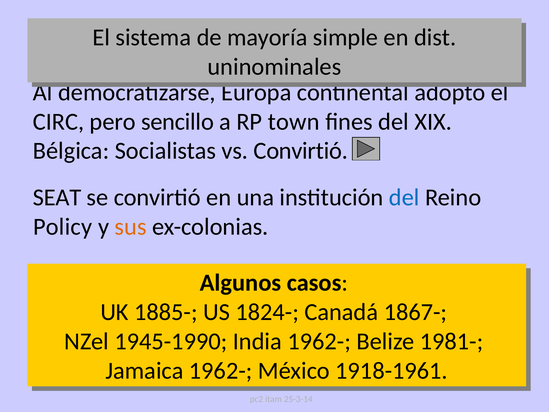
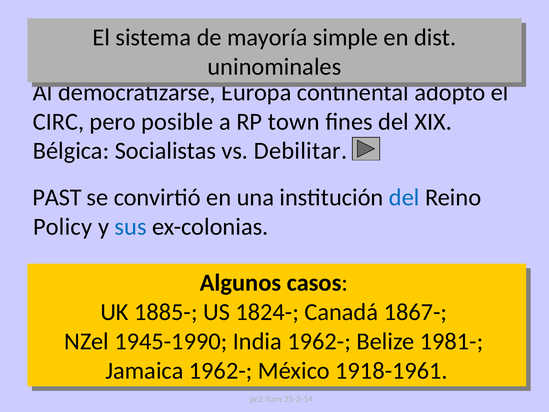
sencillo: sencillo -> posible (177, 122)
vs Convirtió: Convirtió -> Debilitar (301, 151)
SEAT: SEAT -> PAST (57, 197)
sus colour: orange -> blue (131, 227)
